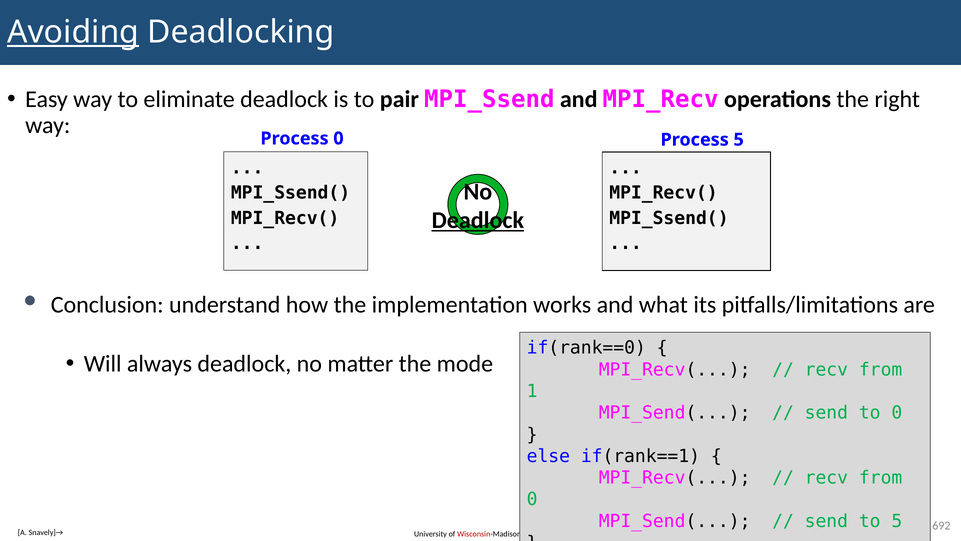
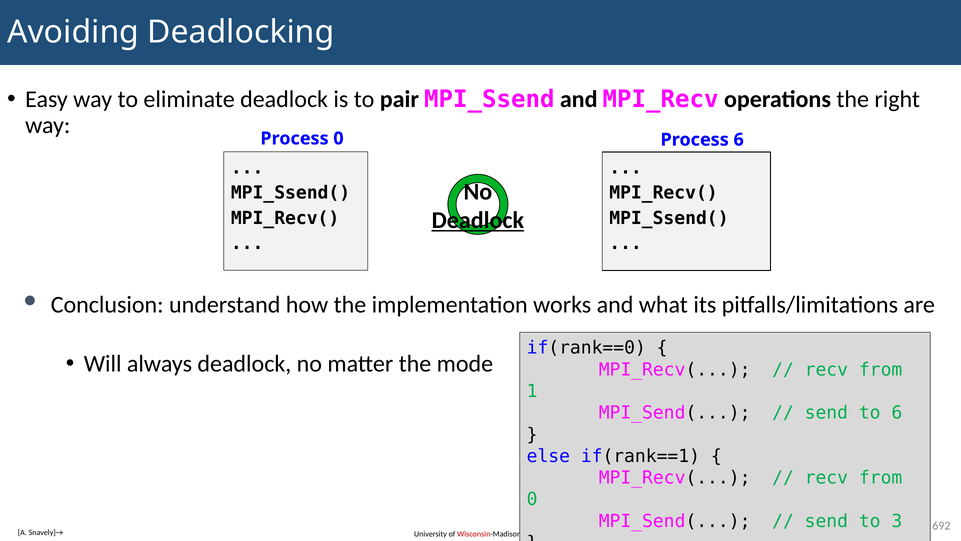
Avoiding underline: present -> none (73, 32)
Process 5: 5 -> 6 (739, 140)
to 0: 0 -> 6 (897, 413)
to 5: 5 -> 3 (897, 521)
